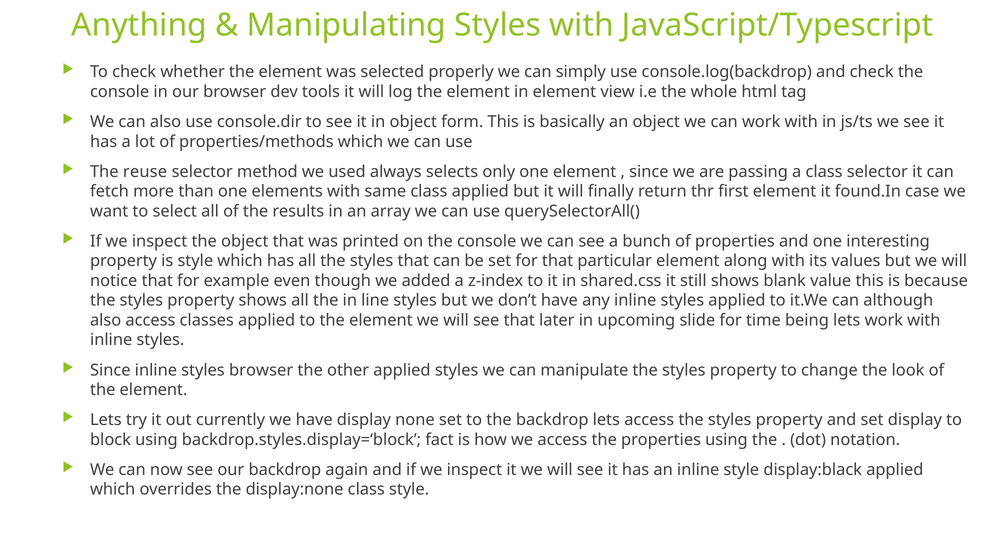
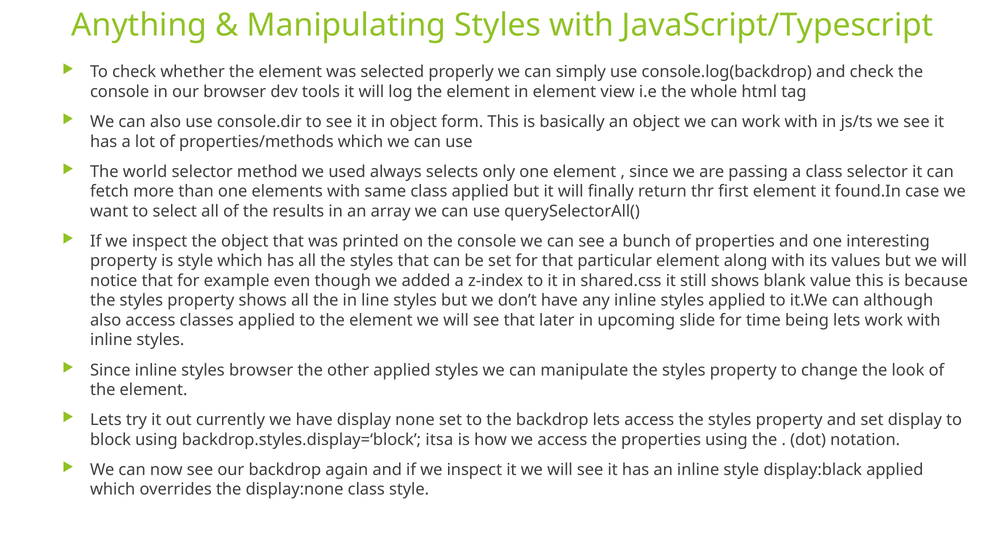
reuse: reuse -> world (145, 172)
fact: fact -> itsa (439, 439)
